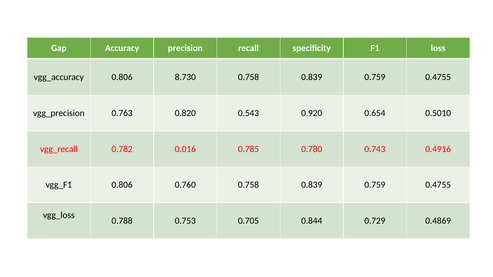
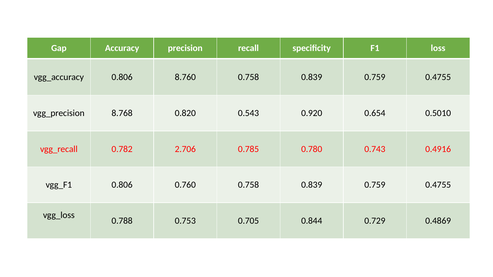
8.730: 8.730 -> 8.760 (185, 77)
0.763: 0.763 -> 8.768 (122, 113)
0.016: 0.016 -> 2.706 (185, 149)
